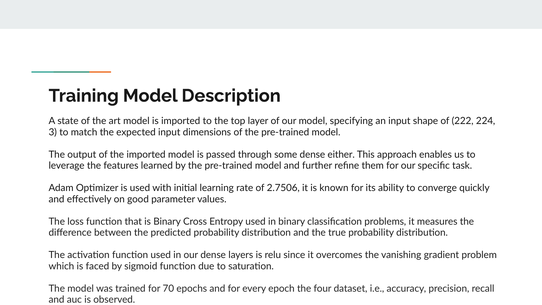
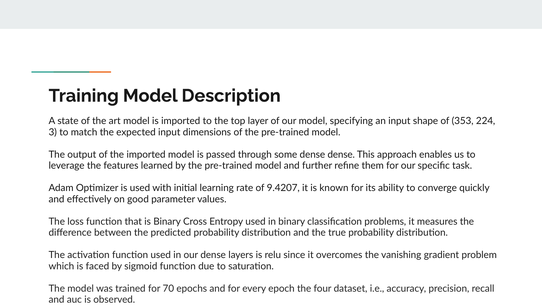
222: 222 -> 353 (463, 121)
dense either: either -> dense (341, 155)
2.7506: 2.7506 -> 9.4207 (283, 188)
